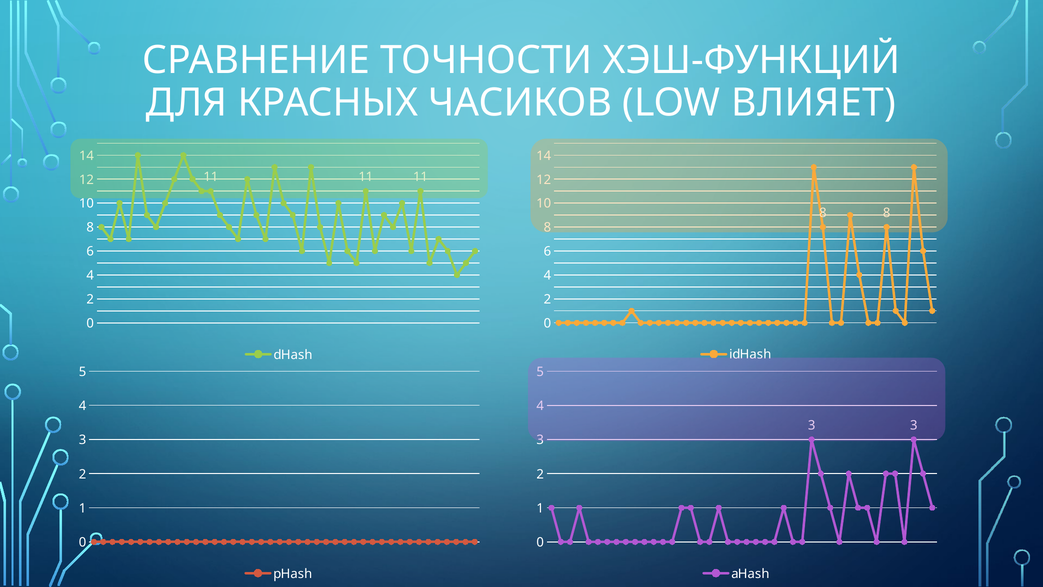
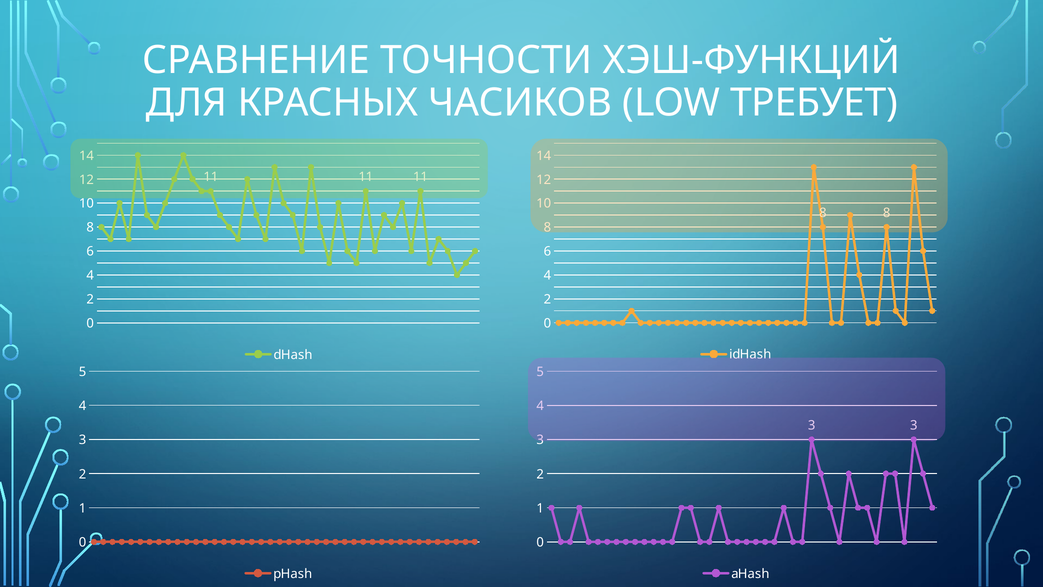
ВЛИЯЕТ: ВЛИЯЕТ -> ТРЕБУЕТ (814, 103)
